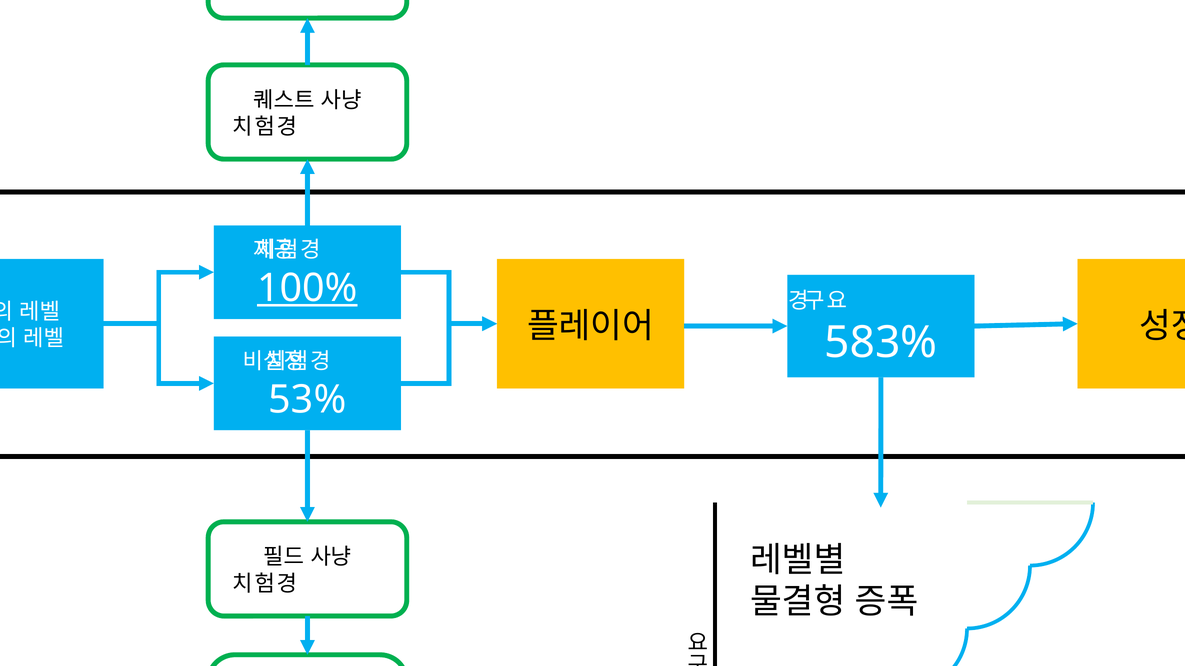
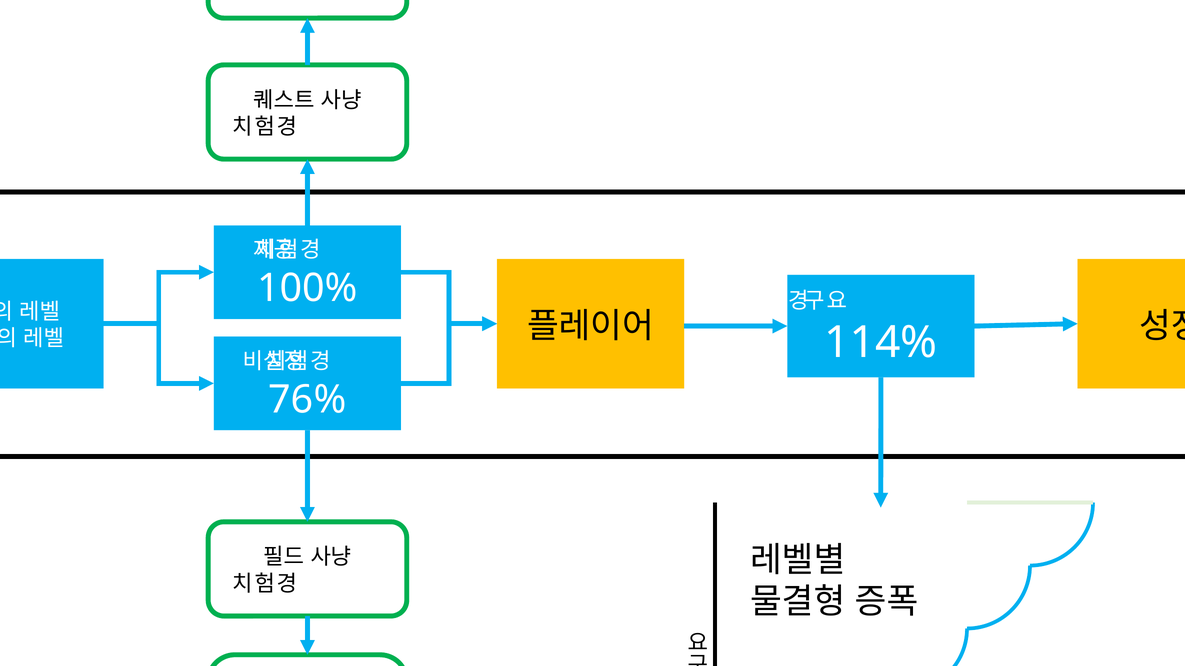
100% underline: present -> none (307, 289)
583%: 583% -> 114% (881, 343)
53%: 53% -> 76% (307, 400)
